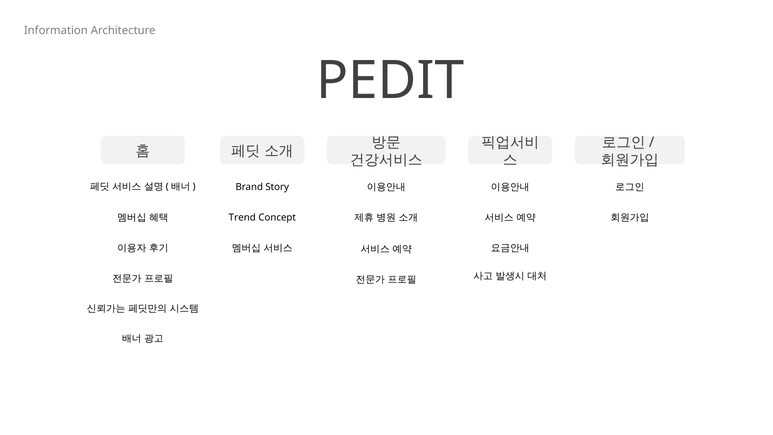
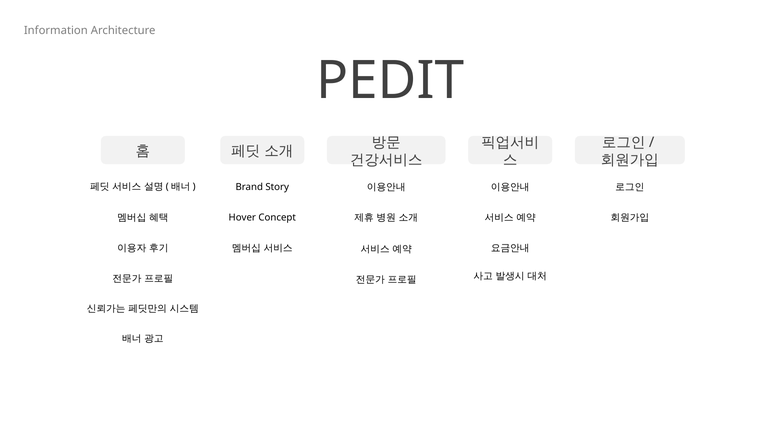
Trend: Trend -> Hover (242, 218)
